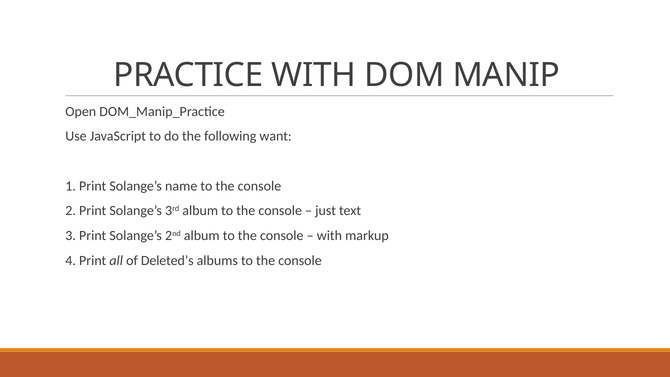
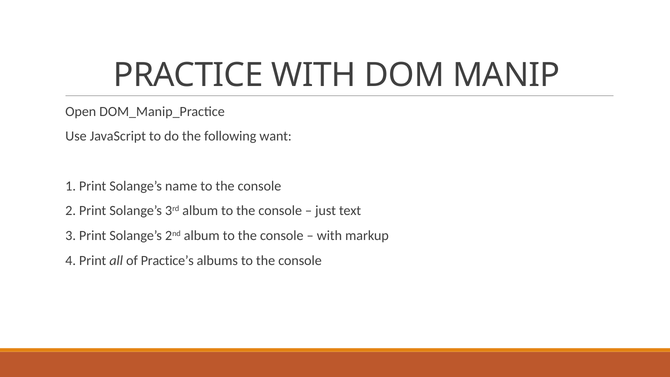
Deleted’s: Deleted’s -> Practice’s (167, 260)
